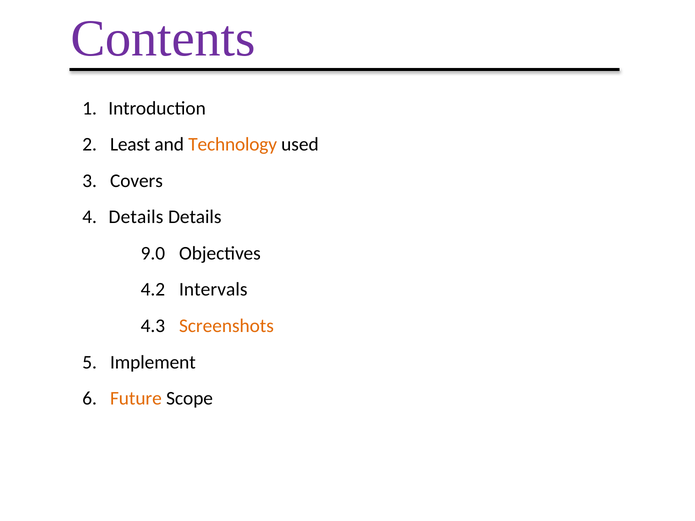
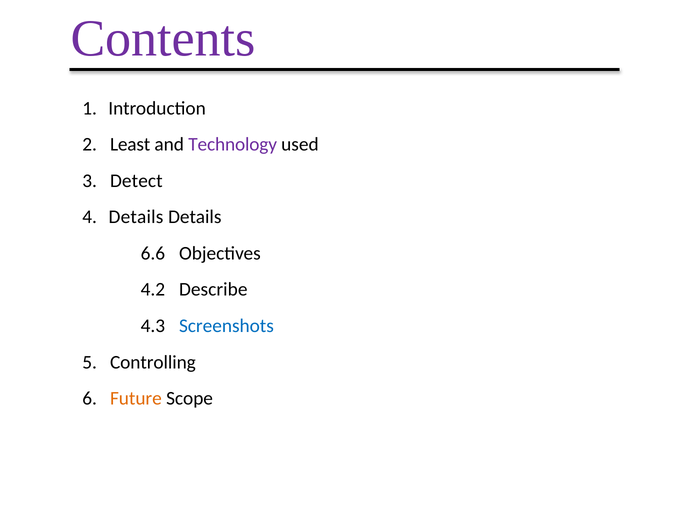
Technology colour: orange -> purple (233, 144)
Covers: Covers -> Detect (136, 181)
9.0: 9.0 -> 6.6 (153, 253)
Intervals: Intervals -> Describe (213, 290)
Screenshots colour: orange -> blue (226, 326)
Implement: Implement -> Controlling (153, 362)
